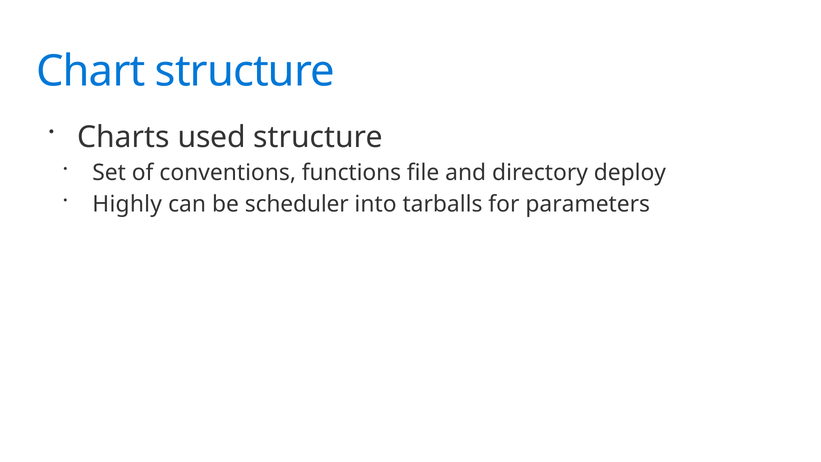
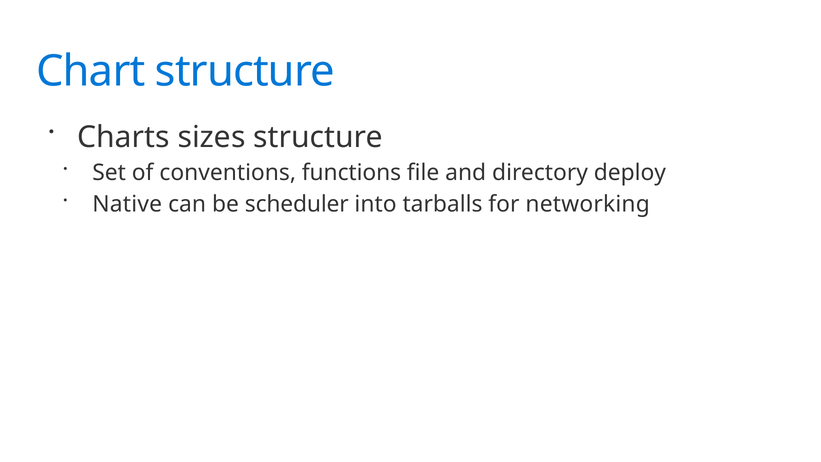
used: used -> sizes (212, 137)
Highly: Highly -> Native (127, 204)
parameters: parameters -> networking (588, 204)
